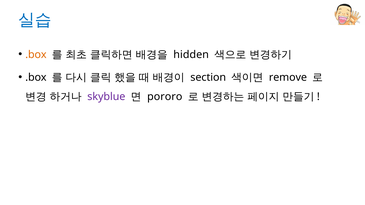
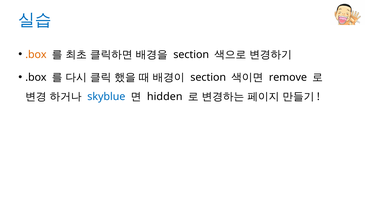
hidden: hidden -> section (191, 55)
skyblue colour: purple -> blue (106, 97)
pororo: pororo -> hidden (165, 97)
